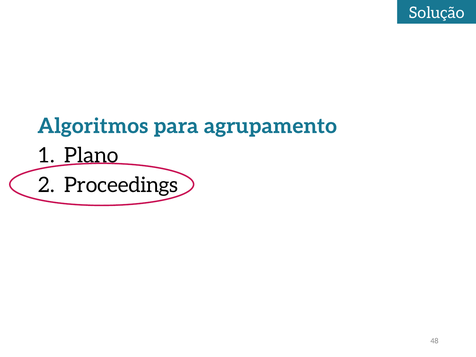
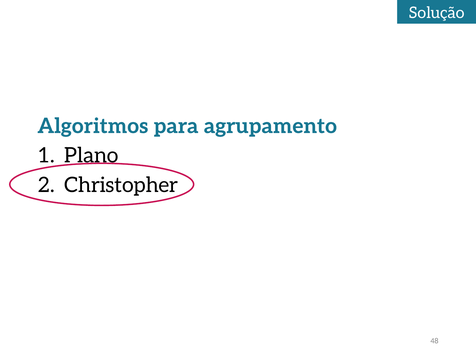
Proceedings: Proceedings -> Christopher (121, 185)
